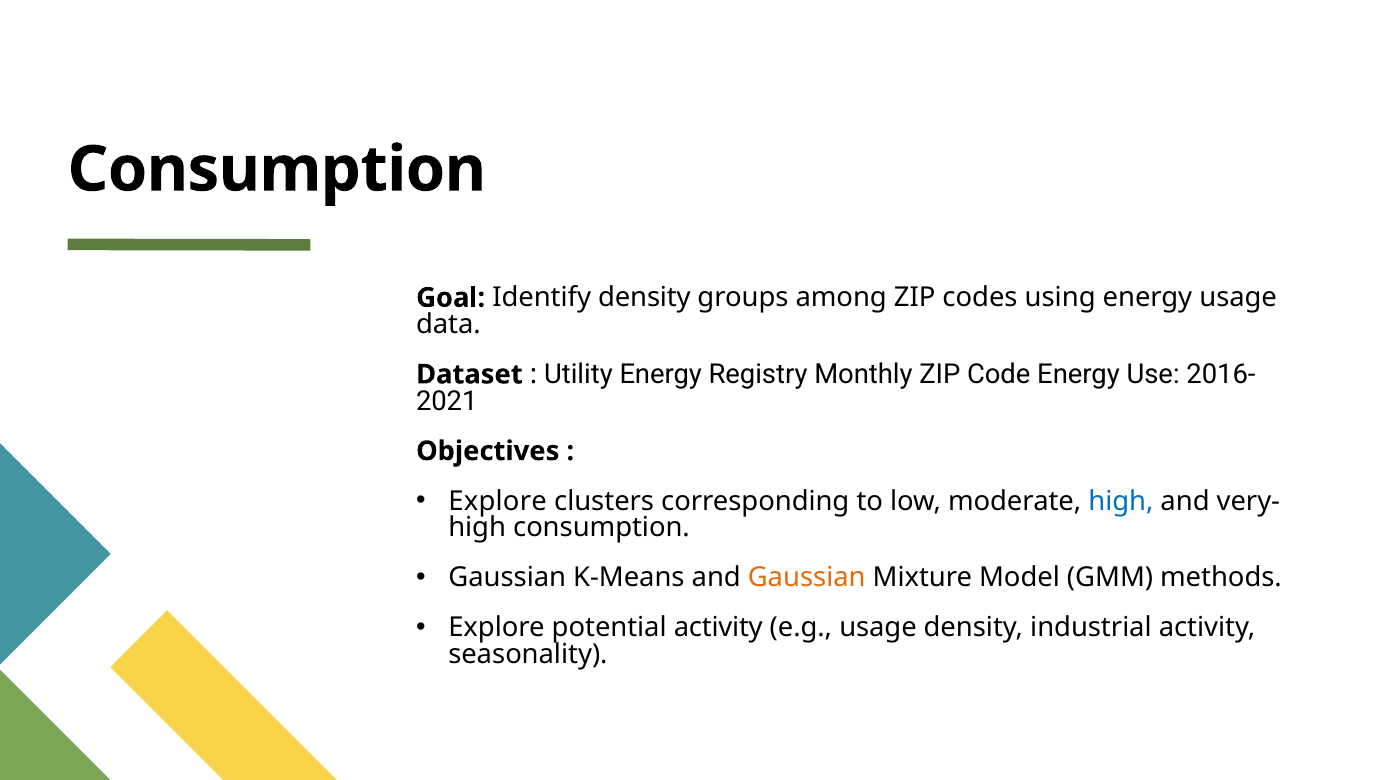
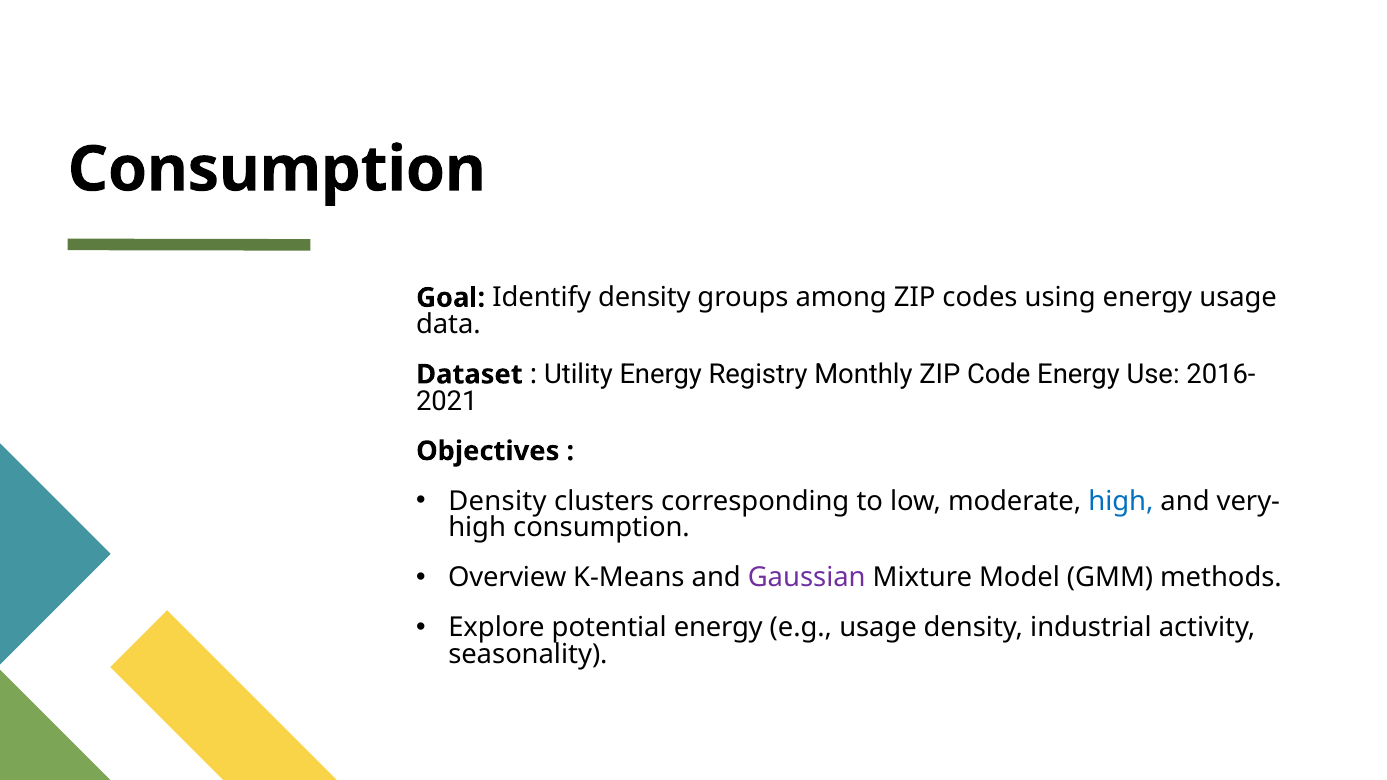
Explore: Explore -> Density (498, 501)
Gaussian: Gaussian -> Overview (507, 578)
Gaussian colour: orange -> purple (807, 578)
potential activity: activity -> energy (718, 628)
